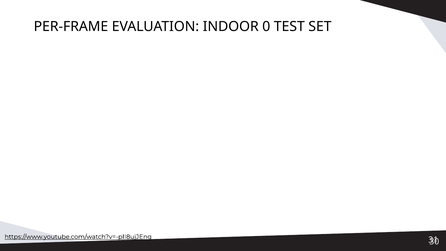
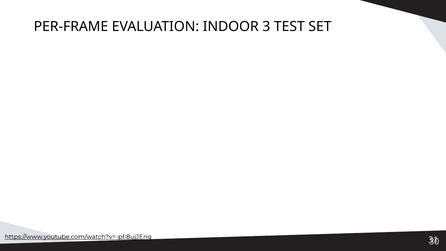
0: 0 -> 3 (266, 27)
